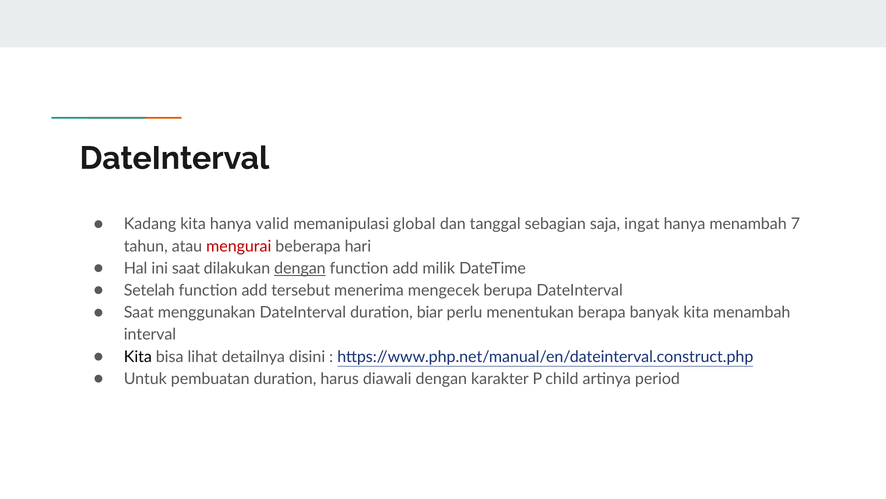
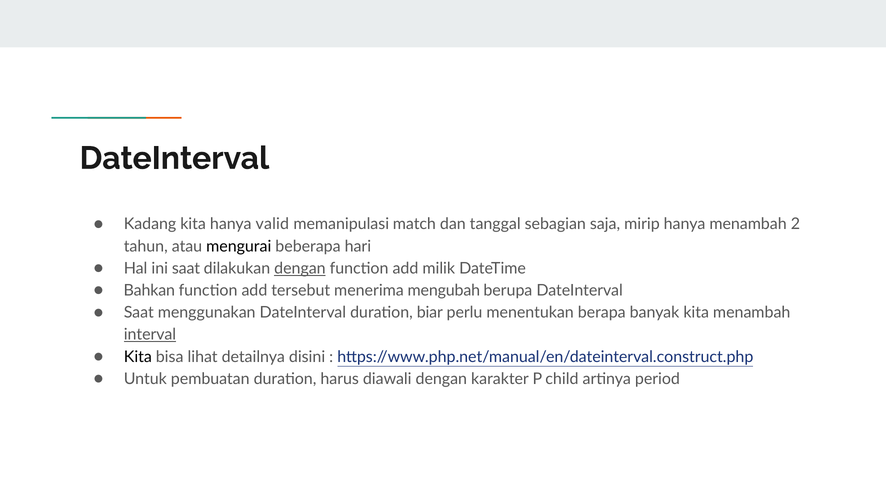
global: global -> match (414, 224)
ingat: ingat -> mirip (642, 224)
7: 7 -> 2 (795, 224)
mengurai colour: red -> black (239, 246)
Setelah: Setelah -> Bahkan (149, 290)
mengecek: mengecek -> mengubah (444, 290)
interval underline: none -> present (150, 334)
